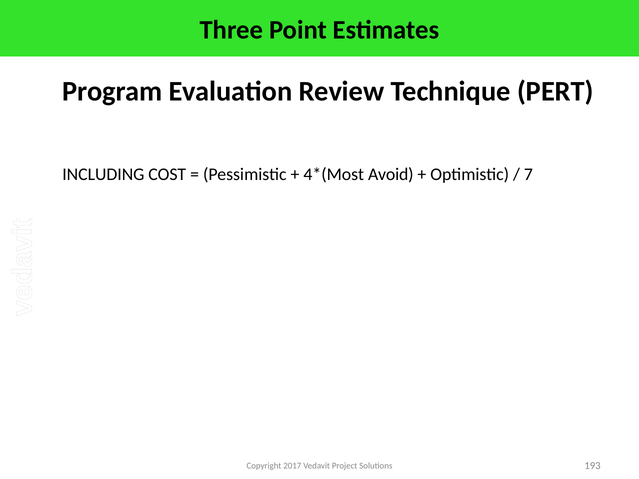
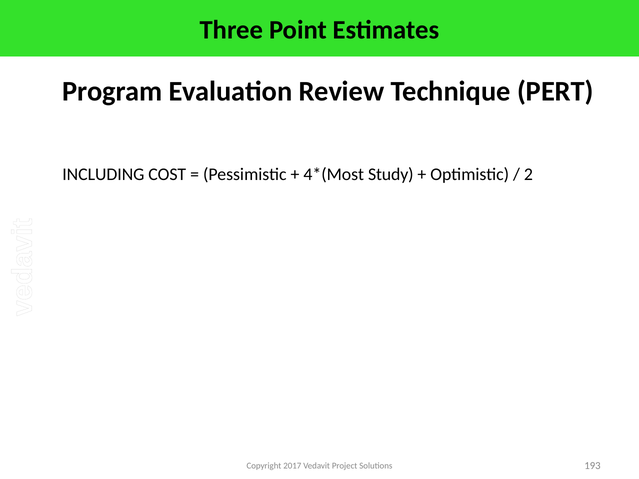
Avoid: Avoid -> Study (391, 175)
7: 7 -> 2 (528, 175)
